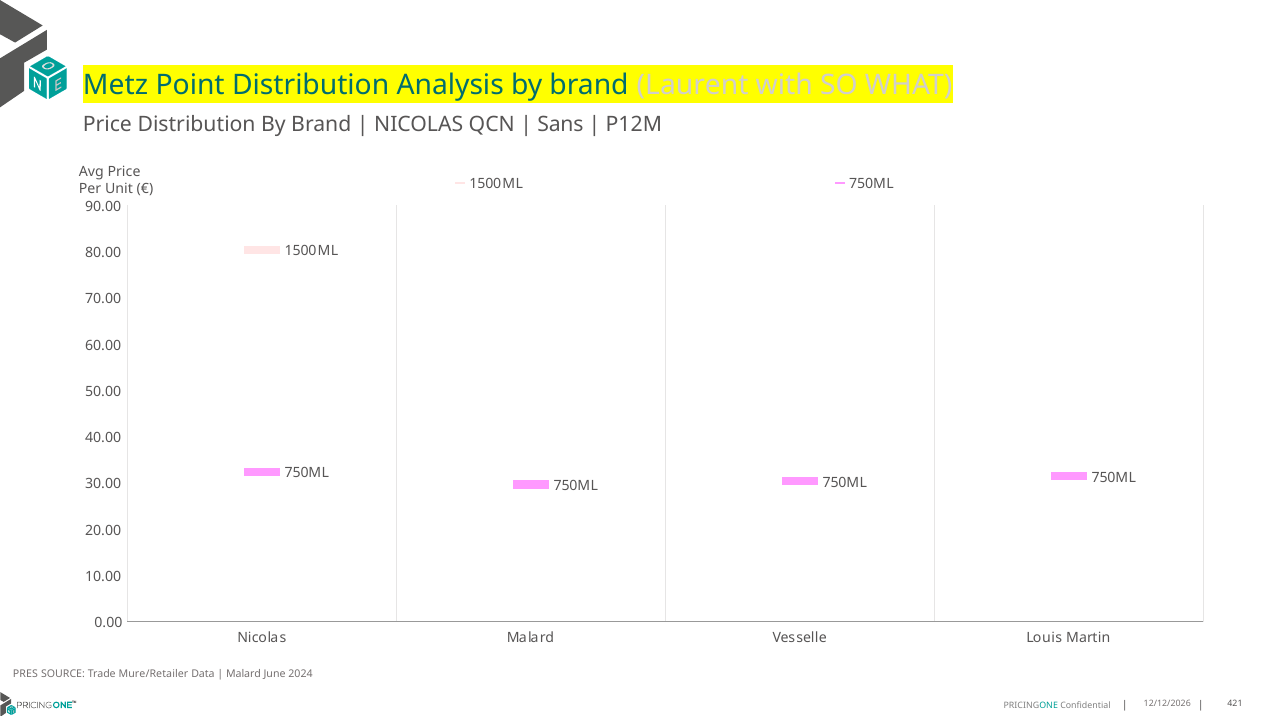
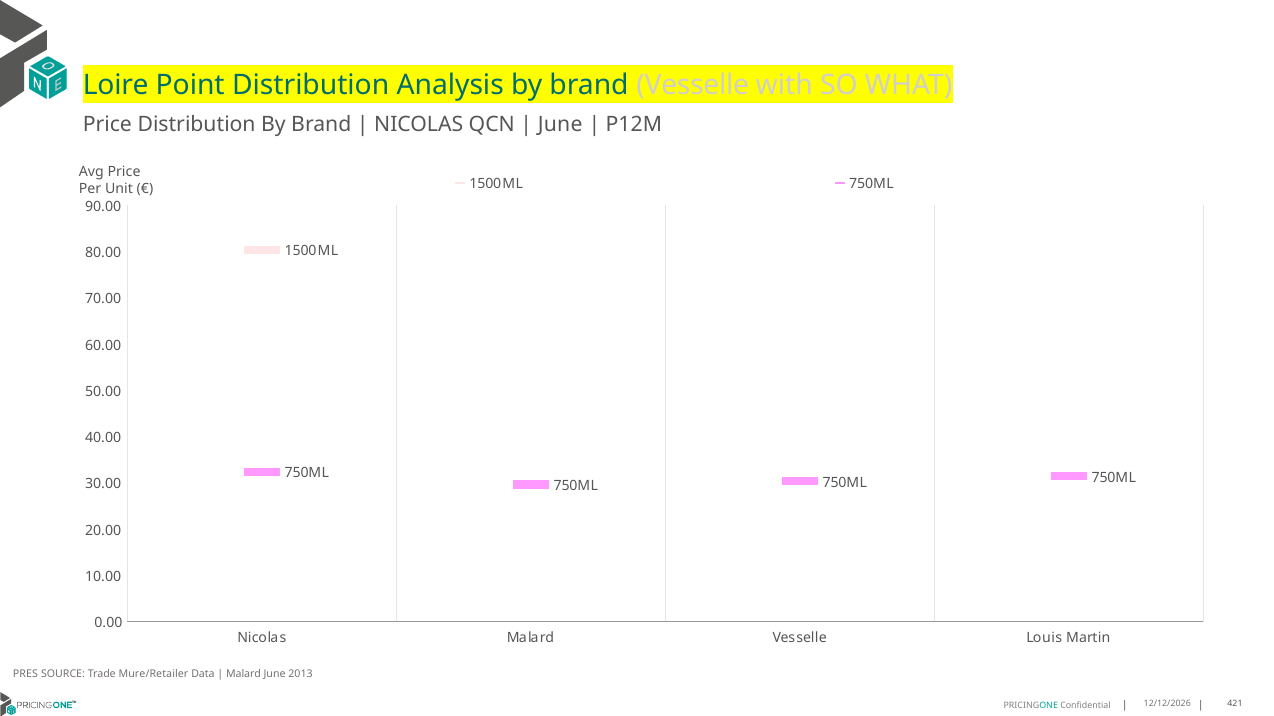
Metz: Metz -> Loire (116, 86)
brand Laurent: Laurent -> Vesselle (693, 86)
Sans: Sans -> June (560, 124)
2024: 2024 -> 2013 (301, 675)
